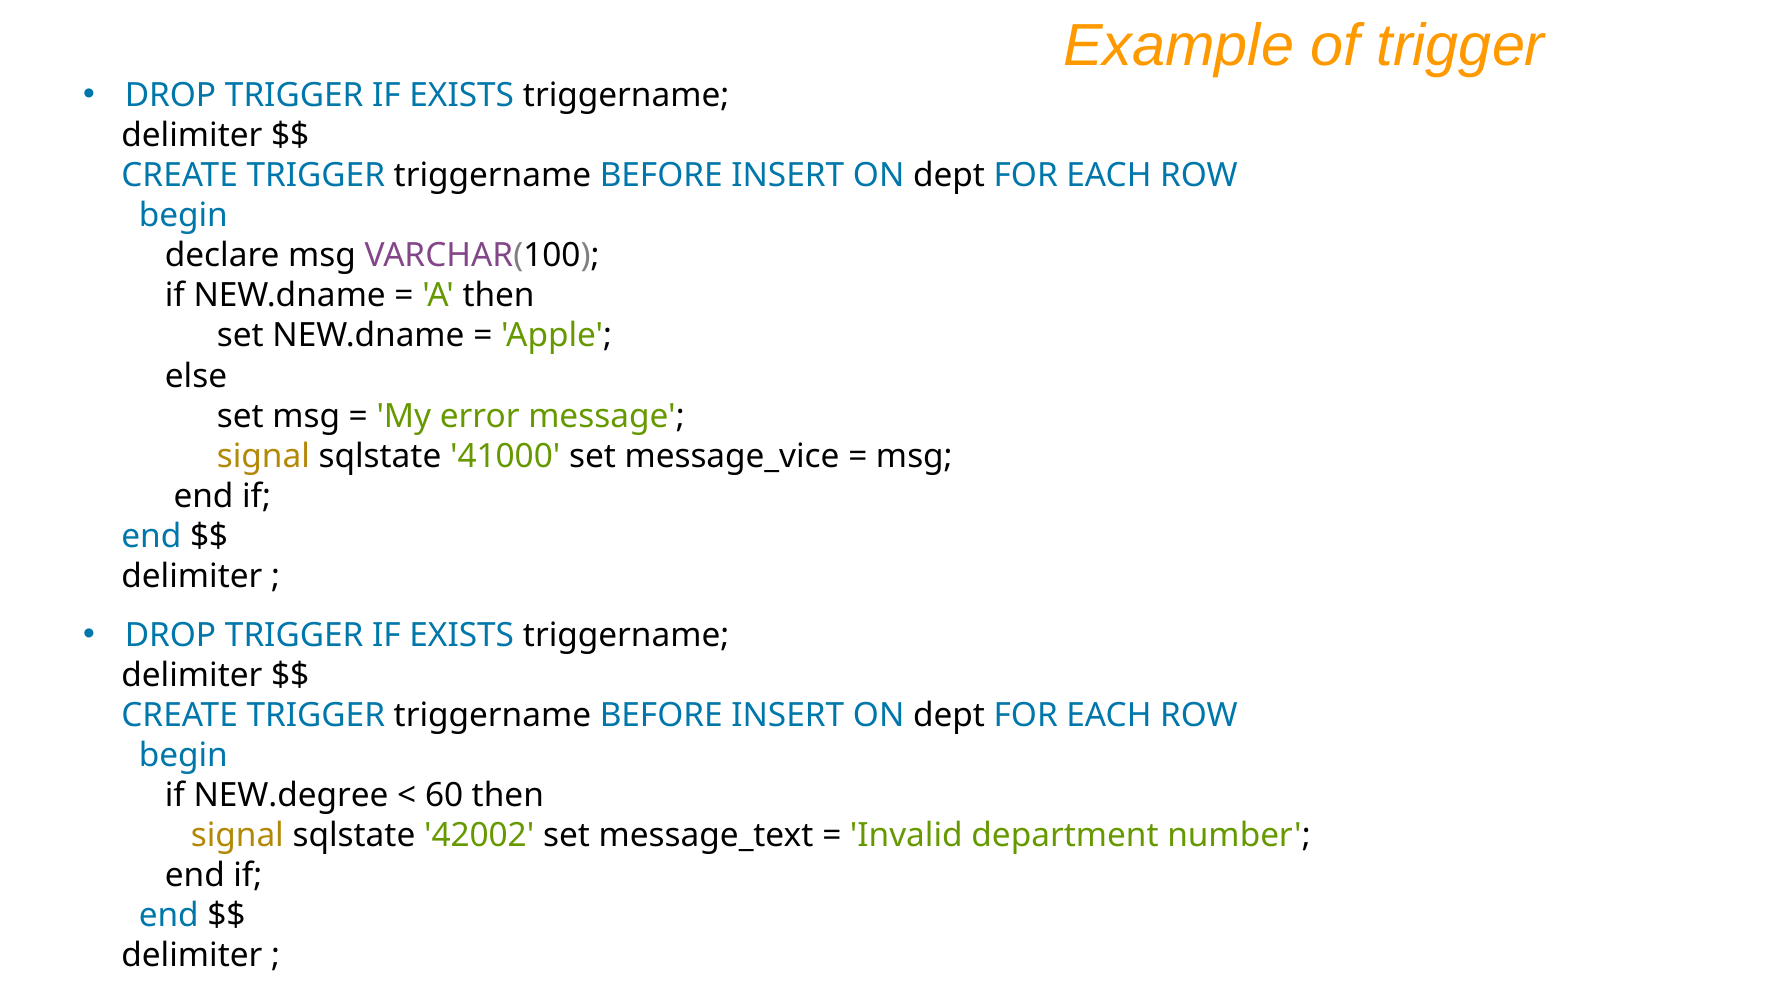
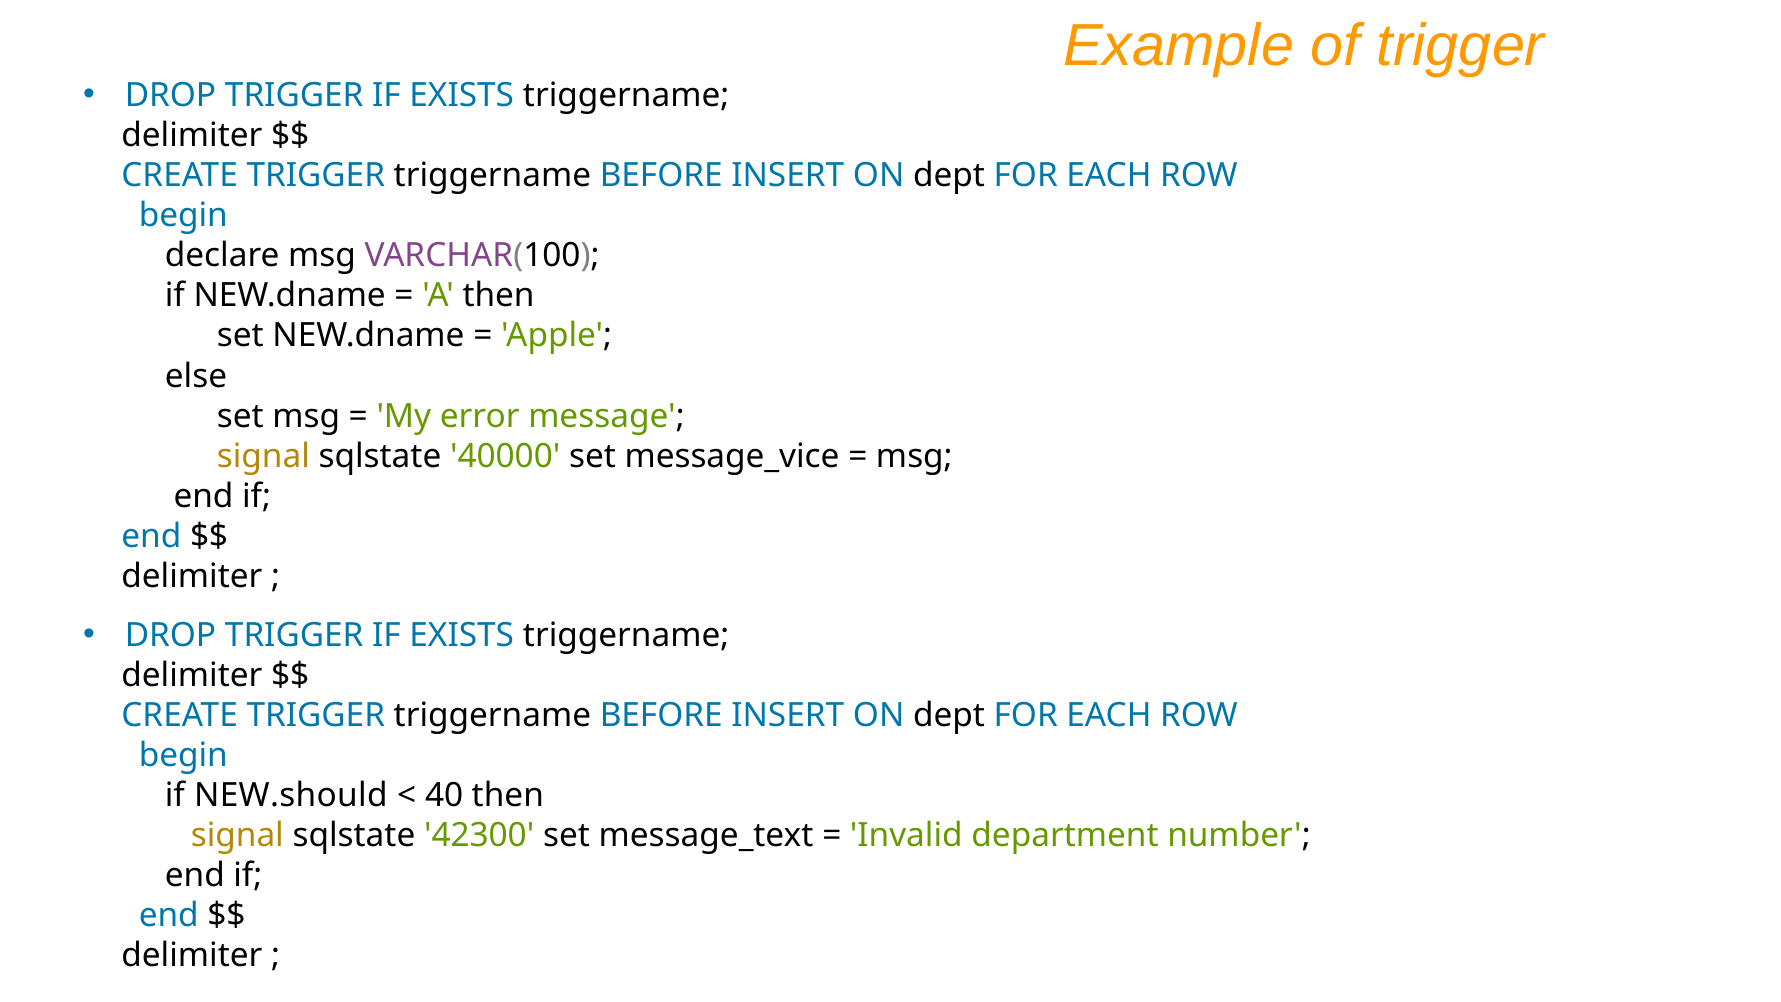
41000: 41000 -> 40000 (505, 456)
NEW.degree: NEW.degree -> NEW.should (291, 795)
60: 60 -> 40 (444, 795)
42002: 42002 -> 42300 (479, 835)
